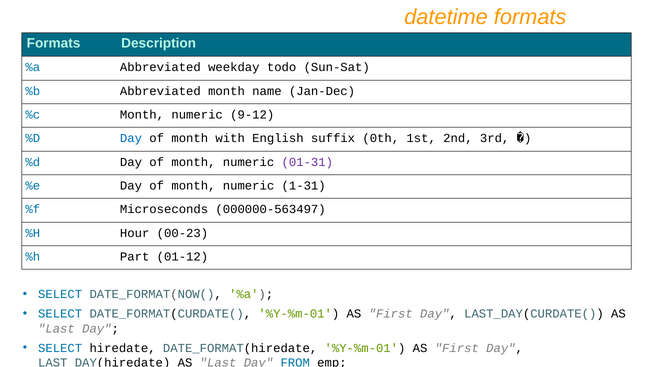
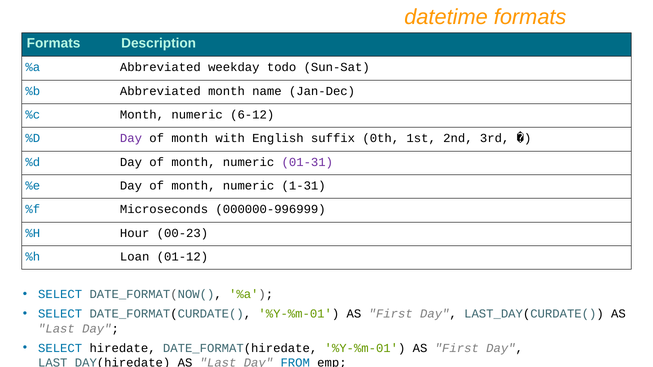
9-12: 9-12 -> 6-12 (252, 115)
Day colour: blue -> purple (131, 139)
000000-563497: 000000-563497 -> 000000-996999 (271, 210)
Part: Part -> Loan (135, 257)
